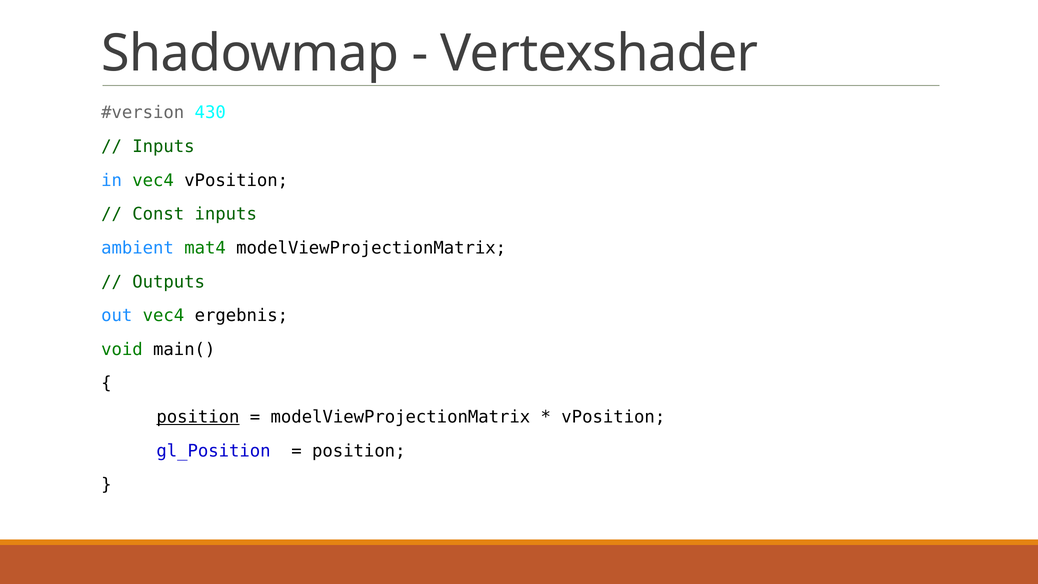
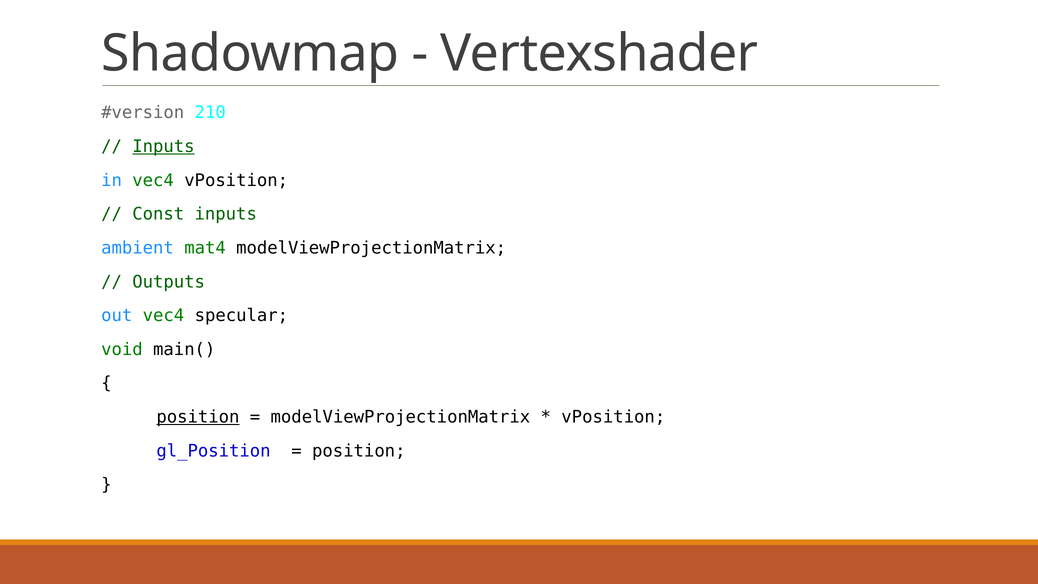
430: 430 -> 210 (210, 113)
Inputs underline: none -> present (163, 147)
ergebnis: ergebnis -> specular (241, 316)
